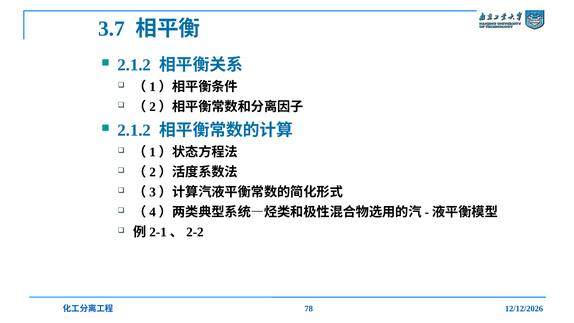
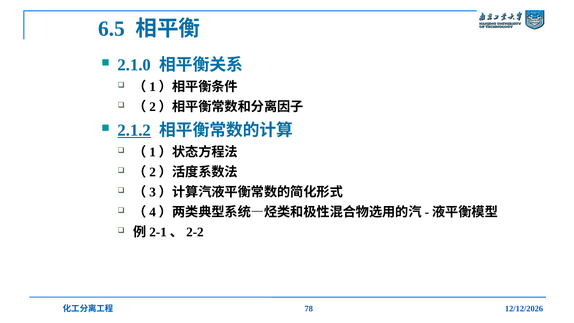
3.7: 3.7 -> 6.5 (112, 29)
2.1.2: 2.1.2 -> 2.1.0 (134, 65)
2.1.2 underline: none -> present (134, 130)
